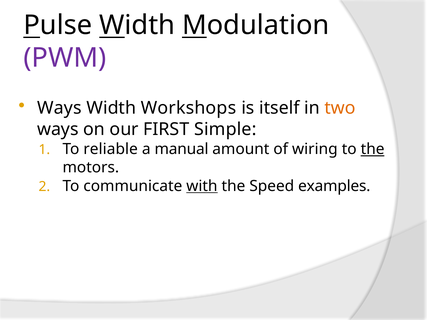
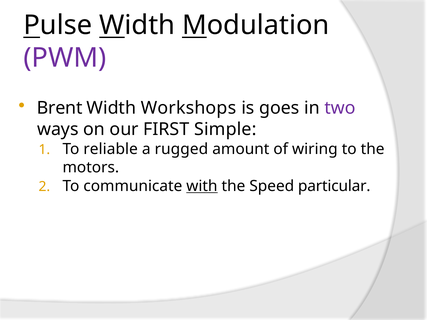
Ways: Ways -> Brent (60, 108)
itself: itself -> goes (279, 108)
two colour: orange -> purple (340, 108)
manual: manual -> rugged (181, 149)
the underline: present -> none (373, 149)
examples: examples -> particular (334, 186)
